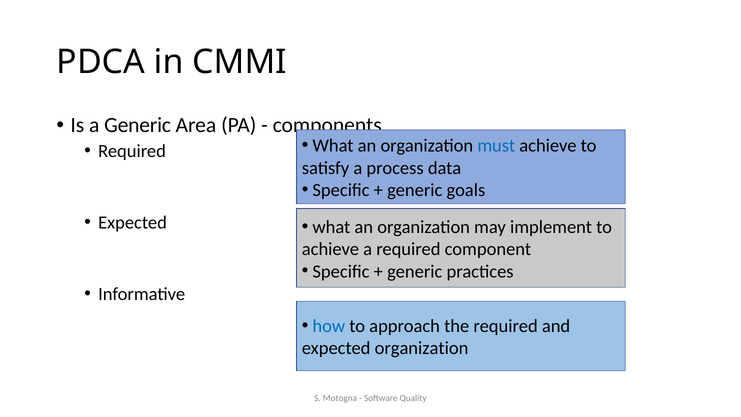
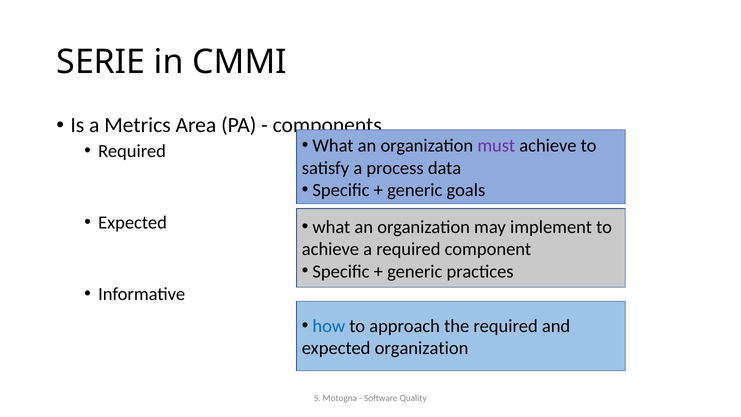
PDCA: PDCA -> SERIE (101, 62)
a Generic: Generic -> Metrics (137, 125)
must colour: blue -> purple (496, 146)
